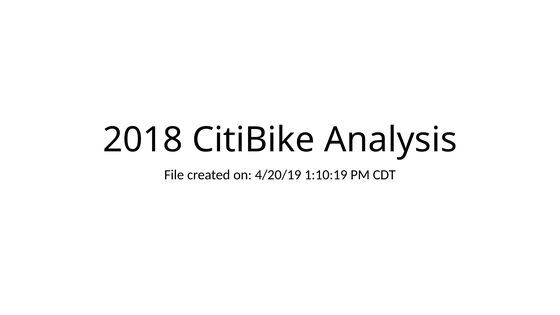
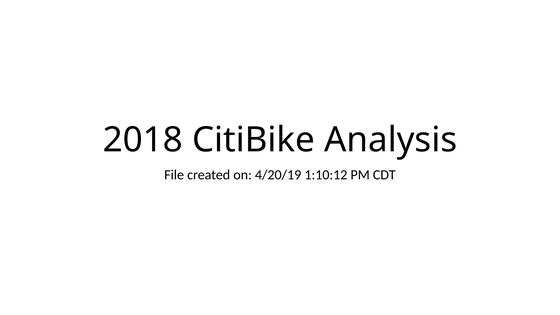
1:10:19: 1:10:19 -> 1:10:12 (326, 175)
